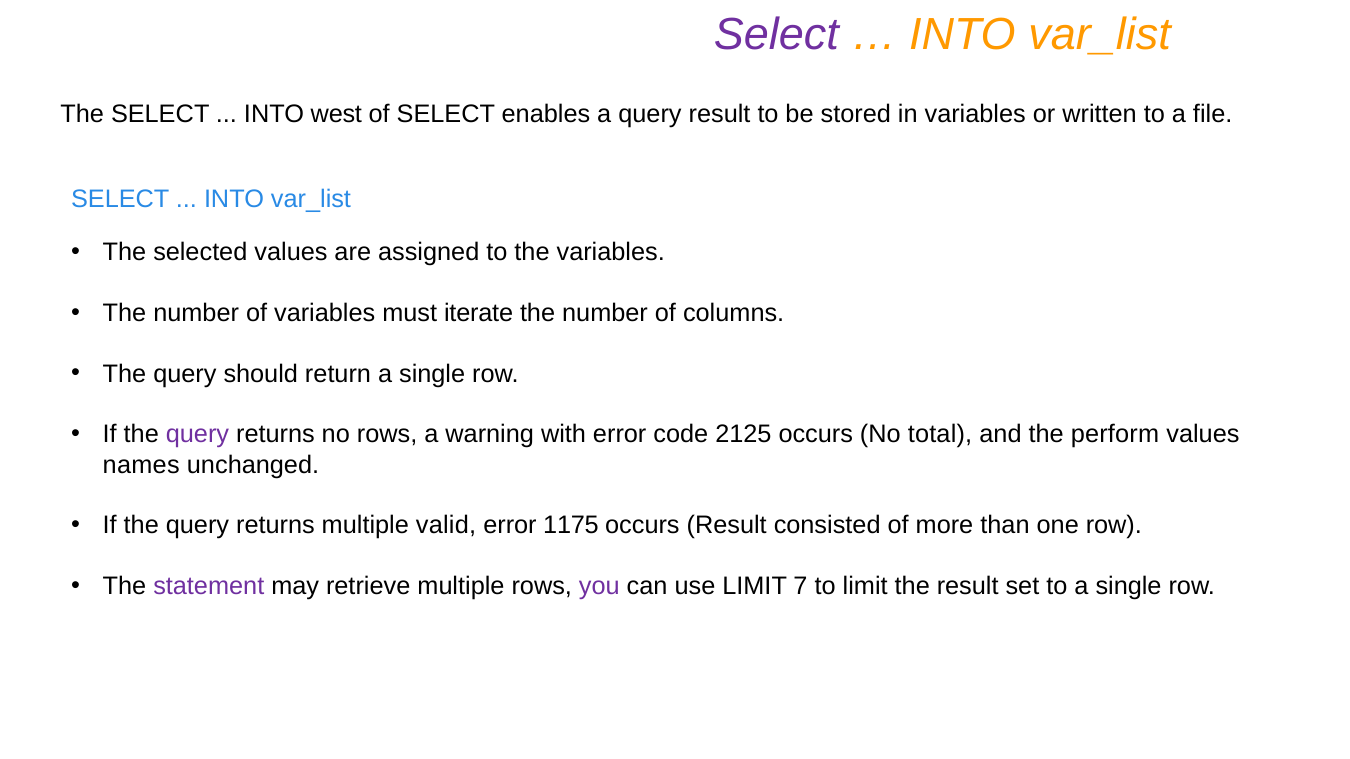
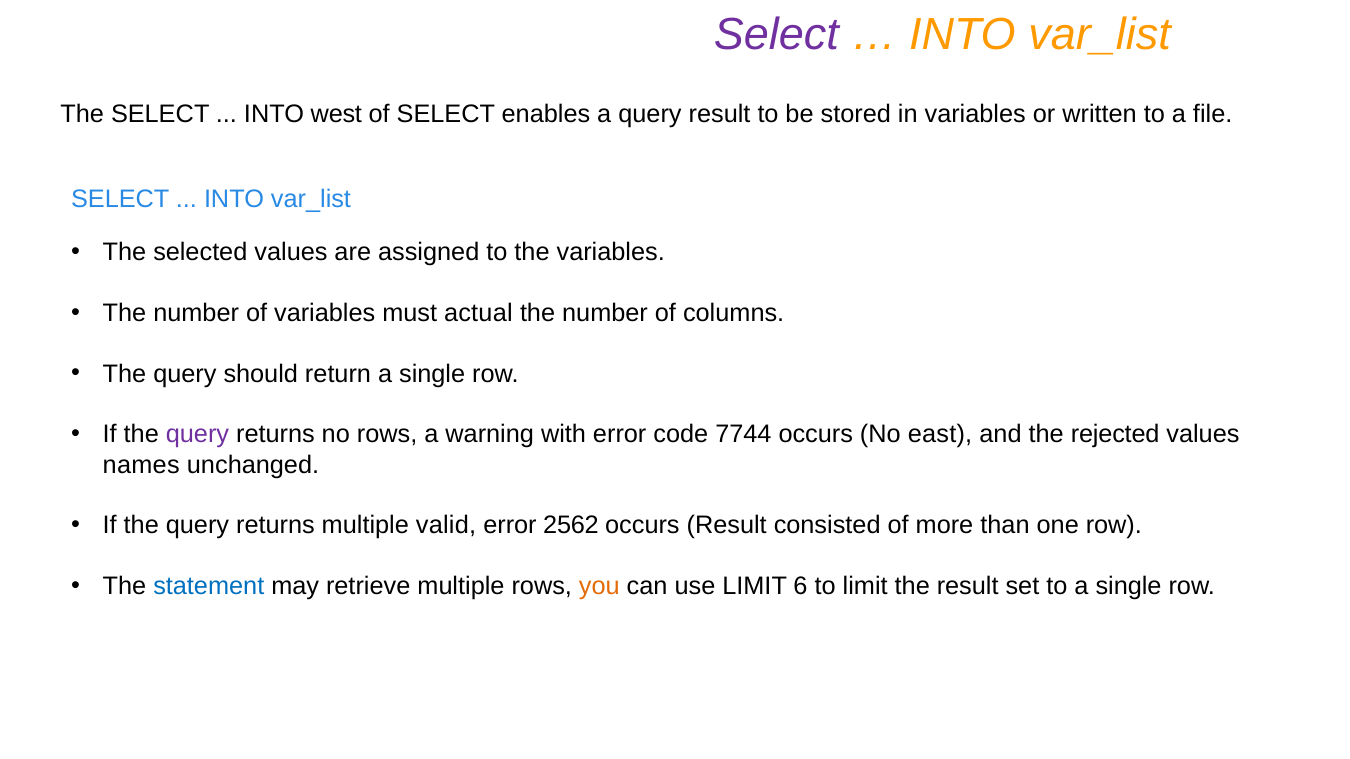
iterate: iterate -> actual (478, 313)
2125: 2125 -> 7744 (743, 435)
total: total -> east (940, 435)
perform: perform -> rejected (1115, 435)
1175: 1175 -> 2562 (571, 526)
statement colour: purple -> blue (209, 587)
you colour: purple -> orange (599, 587)
7: 7 -> 6 (800, 587)
